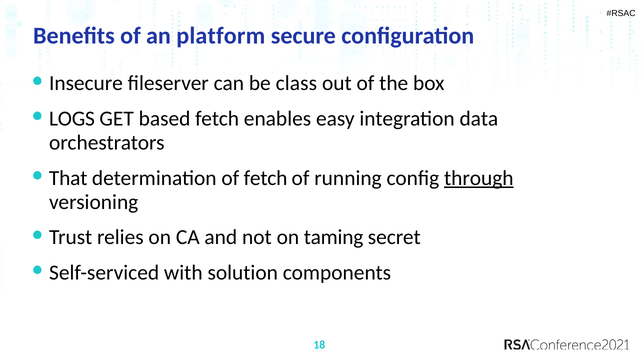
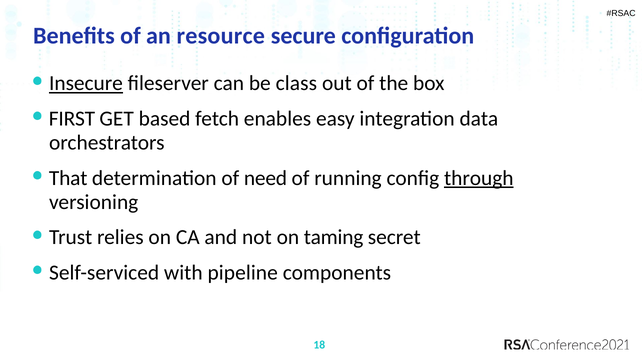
platform: platform -> resource (221, 36)
Insecure underline: none -> present (86, 83)
LOGS: LOGS -> FIRST (72, 119)
of fetch: fetch -> need (266, 178)
solution: solution -> pipeline (243, 273)
